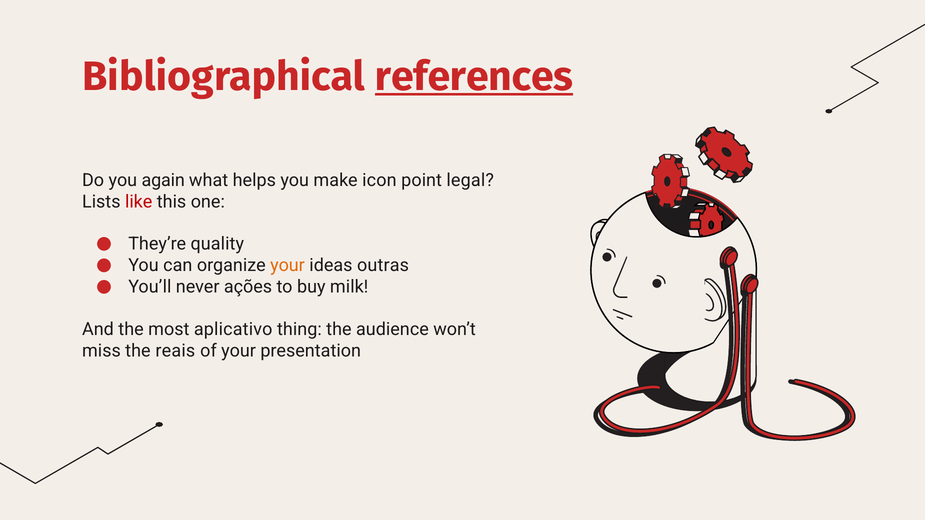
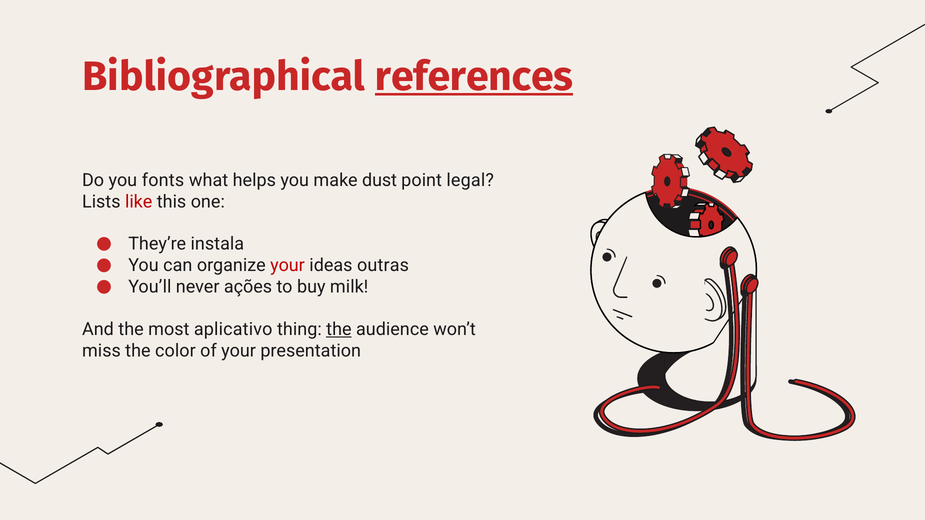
again: again -> fonts (163, 180)
icon: icon -> dust (380, 180)
quality: quality -> instala (217, 244)
your colour: orange -> red (288, 266)
the underline: none -> present (339, 329)
reais: reais -> color (175, 351)
